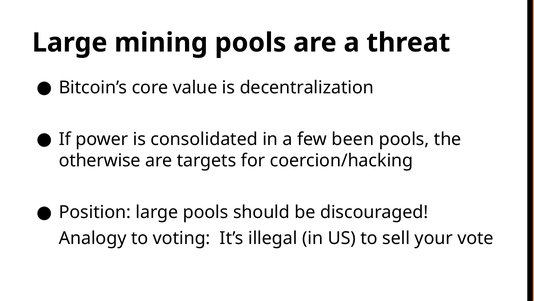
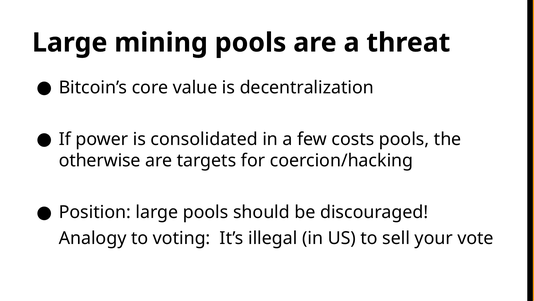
been: been -> costs (353, 139)
